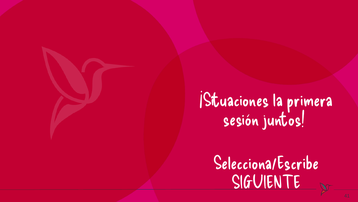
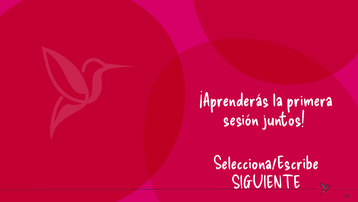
¡Situaciones: ¡Situaciones -> ¡Aprenderás (234, 100)
